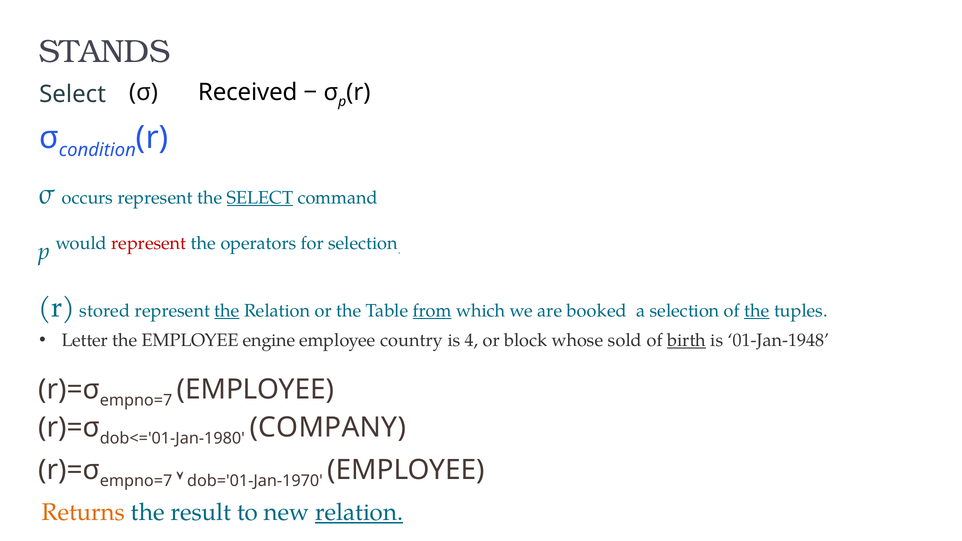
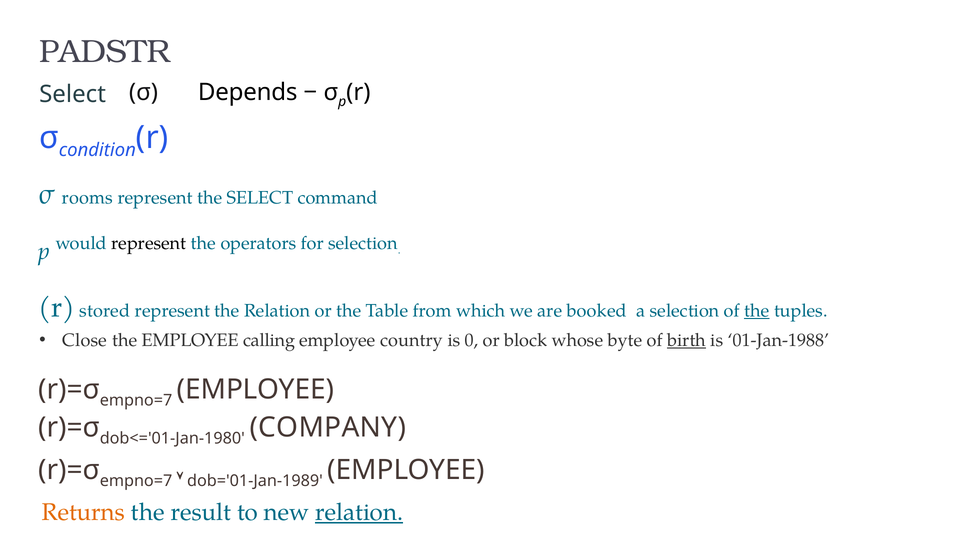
STANDS: STANDS -> PADSTR (104, 52)
Received: Received -> Depends (248, 92)
occurs: occurs -> rooms (87, 198)
SELECT underline: present -> none (260, 198)
represent colour: red -> black (149, 243)
the underline: present -> none (227, 311)
from underline: present -> none (432, 311)
Letter: Letter -> Close (85, 340)
engine: engine -> calling (269, 340)
4: 4 -> 0 (472, 340)
sold: sold -> byte (625, 340)
01-Jan-1948: 01-Jan-1948 -> 01-Jan-1988 (779, 340)
dob='01-Jan-1970: dob='01-Jan-1970 -> dob='01-Jan-1989 (255, 481)
